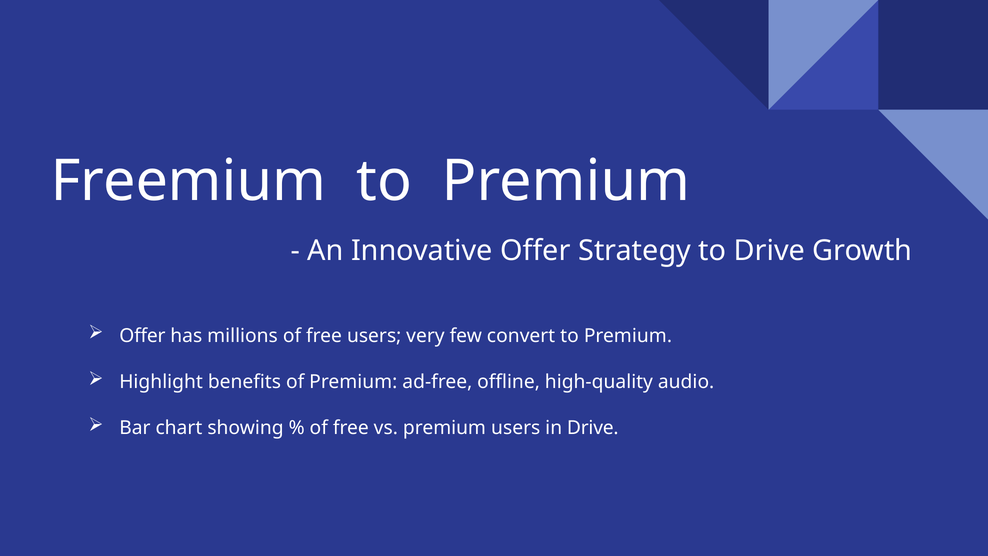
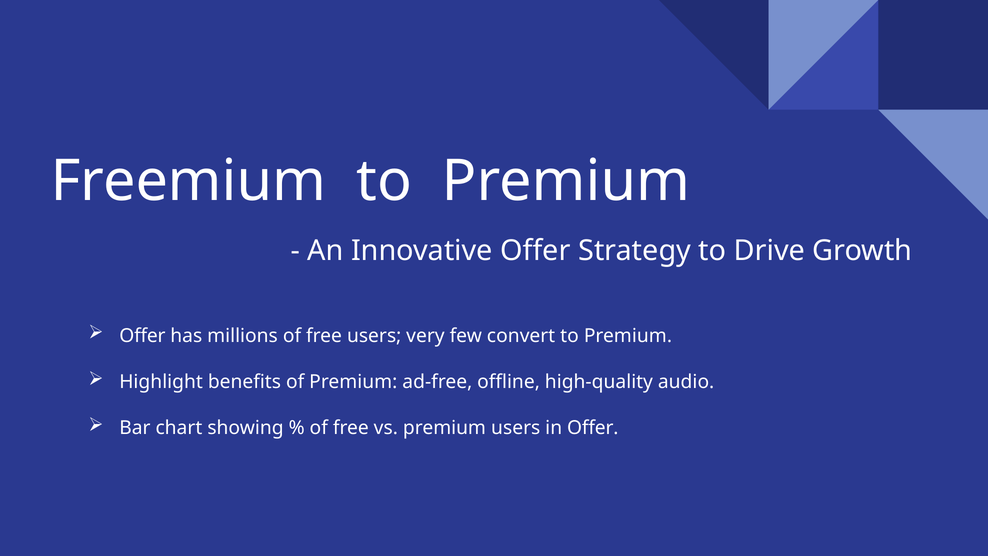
in Drive: Drive -> Offer (593, 428)
